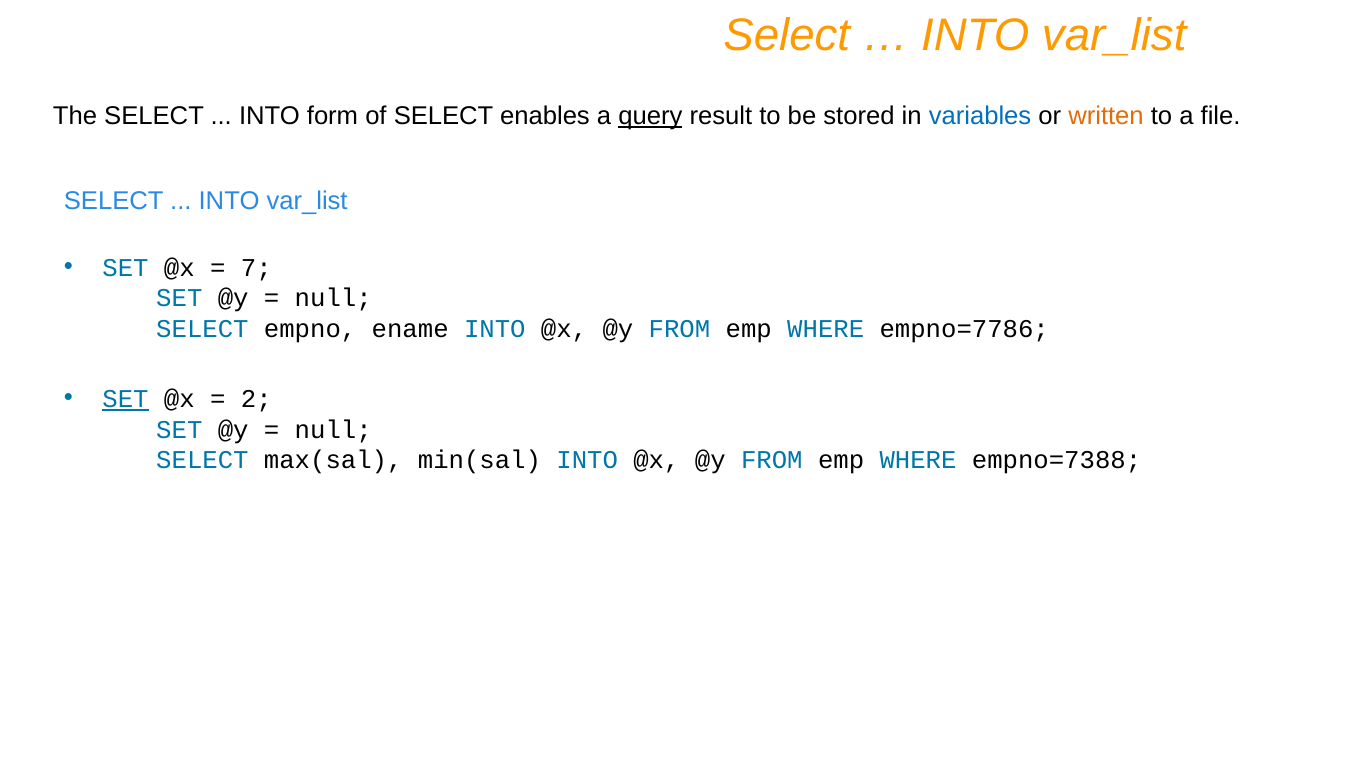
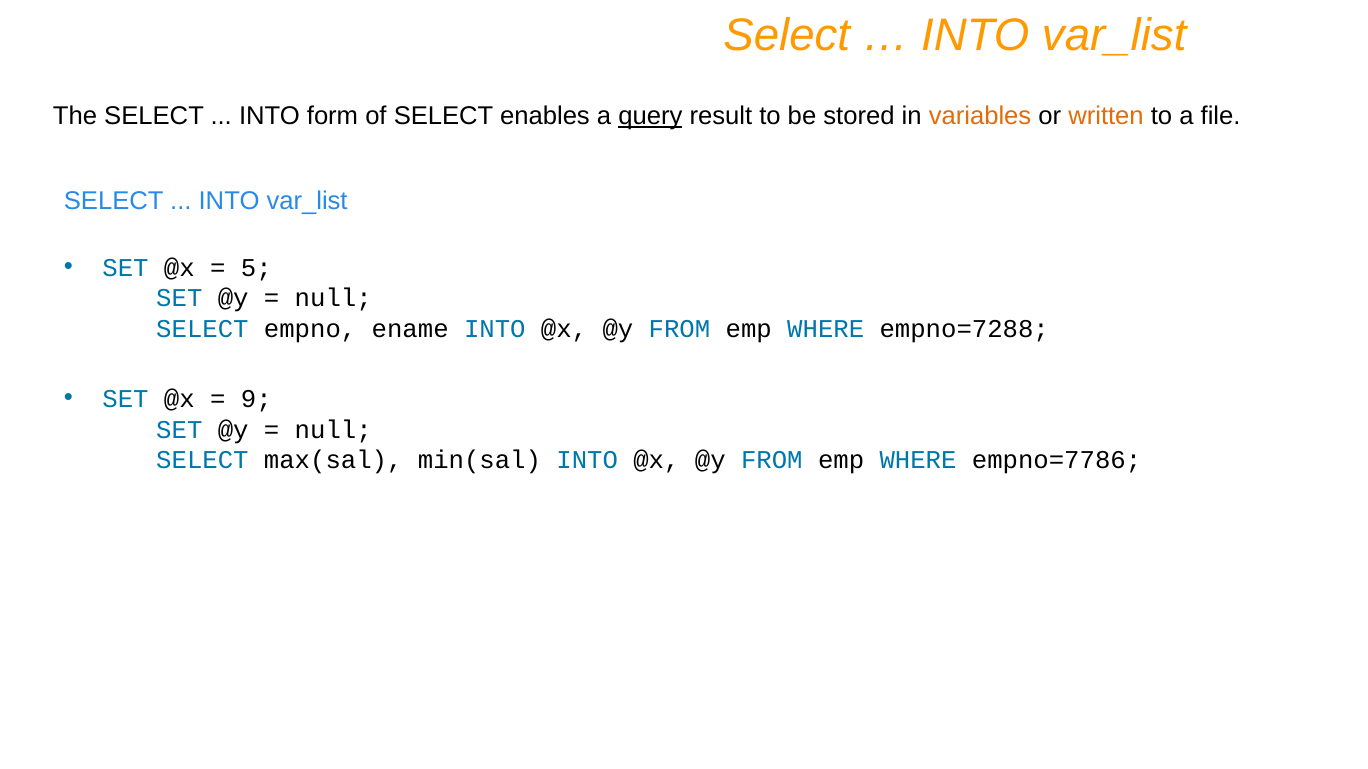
variables colour: blue -> orange (980, 116)
7: 7 -> 5 (256, 268)
empno=7786: empno=7786 -> empno=7288 (964, 329)
SET underline: present -> none (125, 399)
2: 2 -> 9 (256, 399)
empno=7388: empno=7388 -> empno=7786 (1057, 461)
